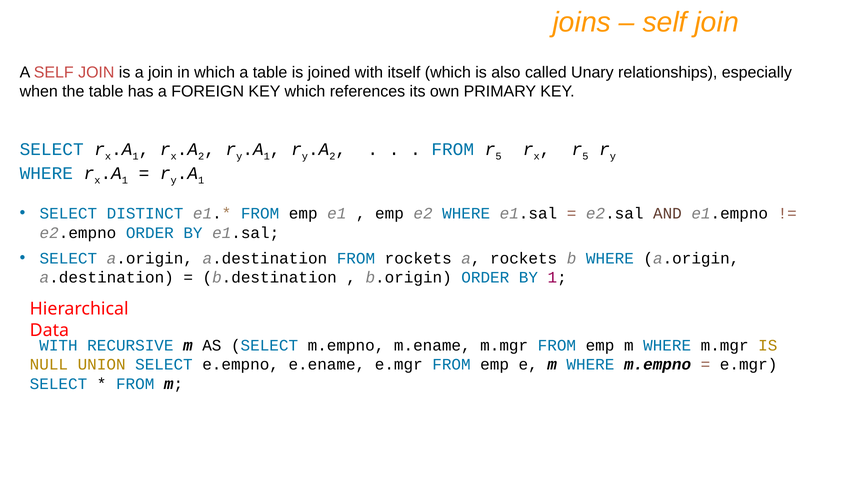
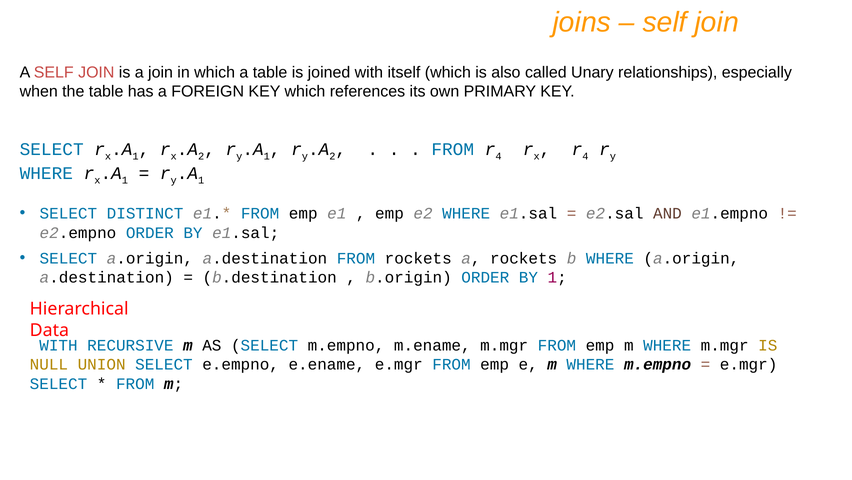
5: 5 -> 4 (499, 156)
5: 5 -> 4 (585, 156)
